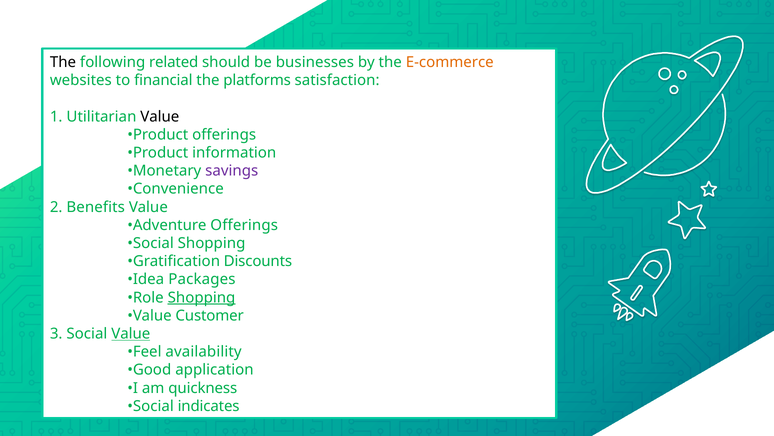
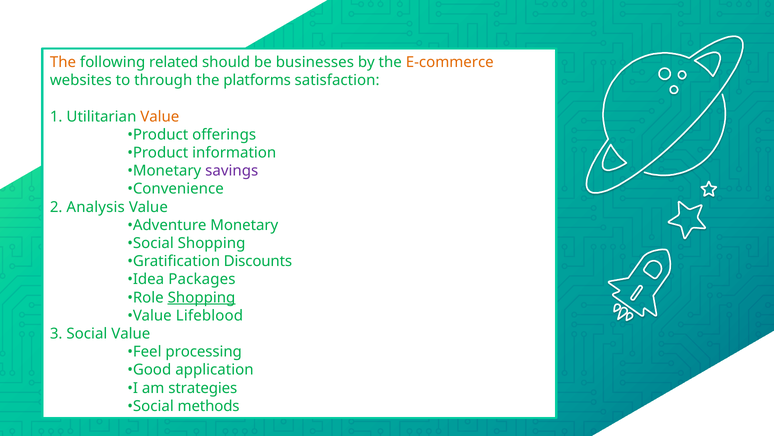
The colour: black -> orange (63, 62)
financial: financial -> through (163, 80)
Value colour: black -> orange (160, 116)
Benefits: Benefits -> Analysis (96, 207)
Adventure Offerings: Offerings -> Monetary (244, 225)
Customer: Customer -> Lifeblood (209, 315)
Value underline: present -> none (131, 333)
availability: availability -> processing (204, 351)
quickness: quickness -> strategies (203, 387)
indicates: indicates -> methods (209, 406)
